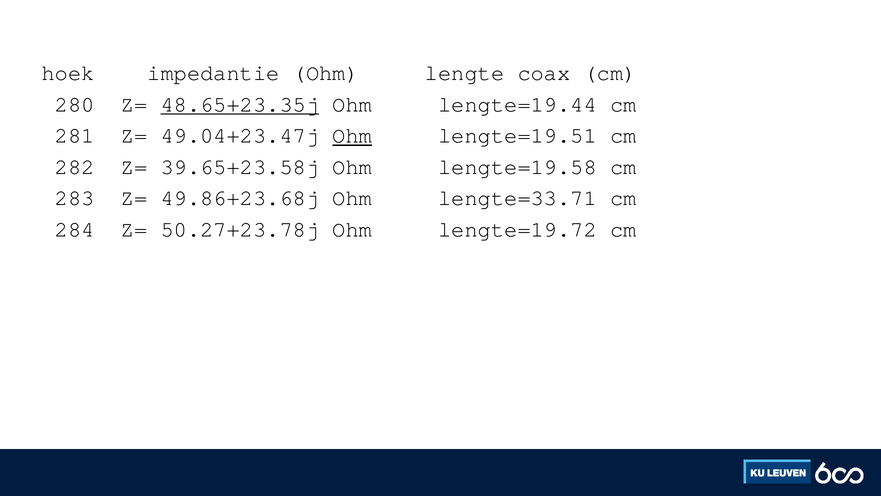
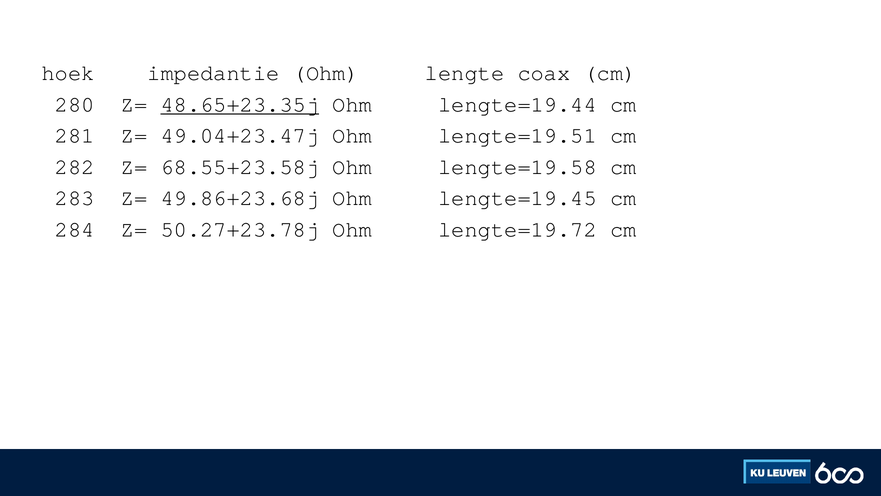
Ohm underline: present -> none (352, 136)
39.65+23.58j: 39.65+23.58j -> 68.55+23.58j (240, 167)
lengte=33.71: lengte=33.71 -> lengte=19.45 (518, 198)
